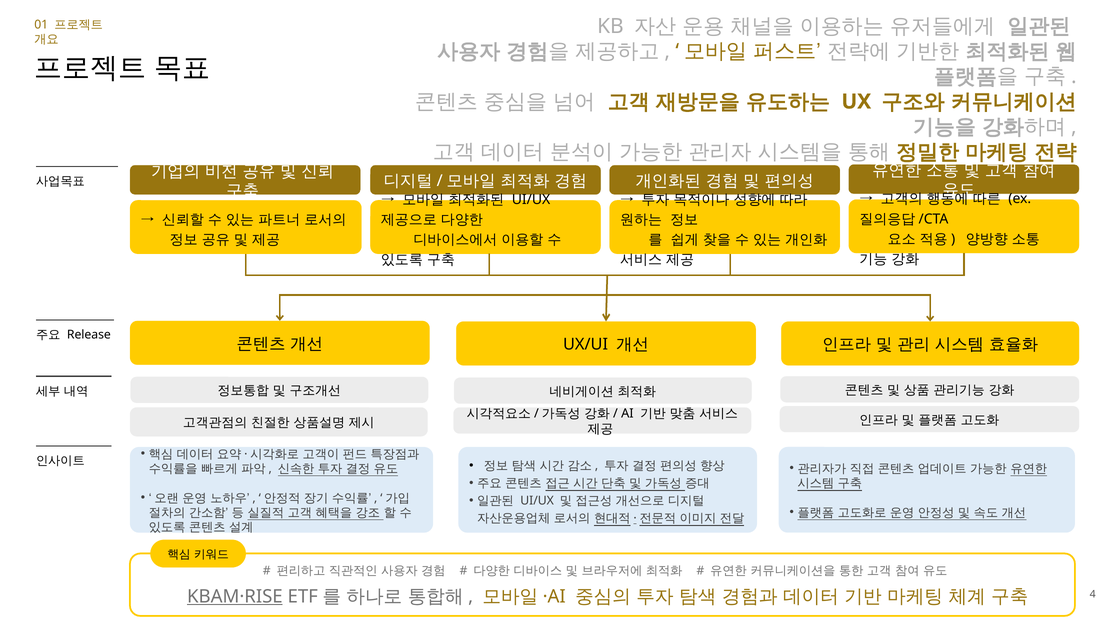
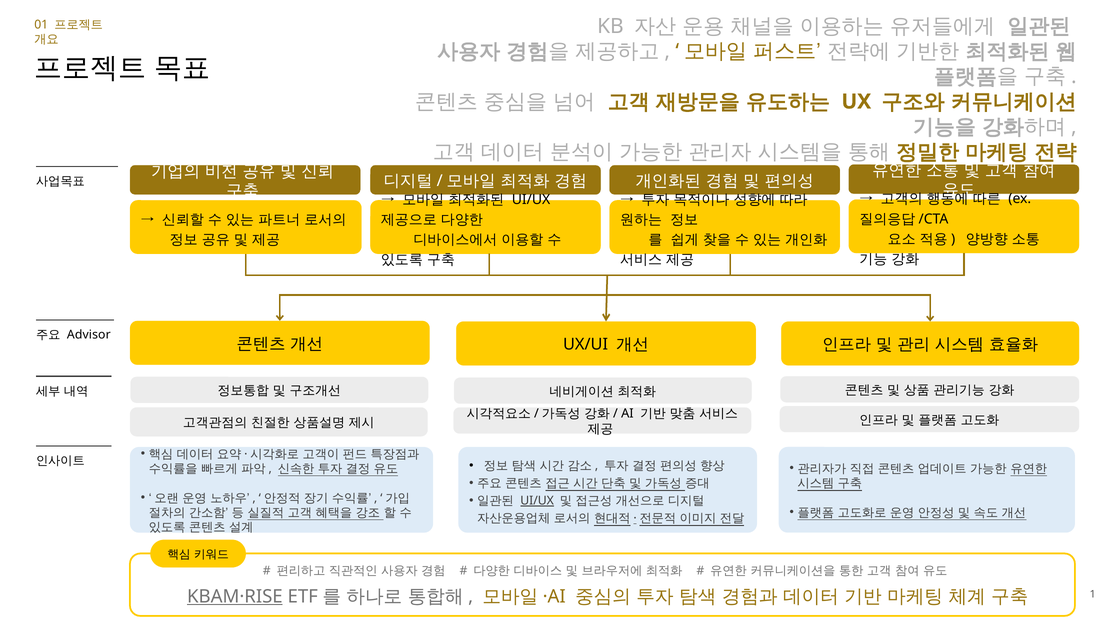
Release: Release -> Advisor (89, 335)
UI/UX underline: none -> present (537, 501)
4: 4 -> 1 (1093, 595)
